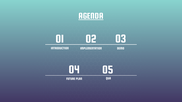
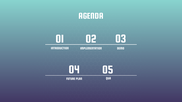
AGENDA underline: present -> none (91, 16)
